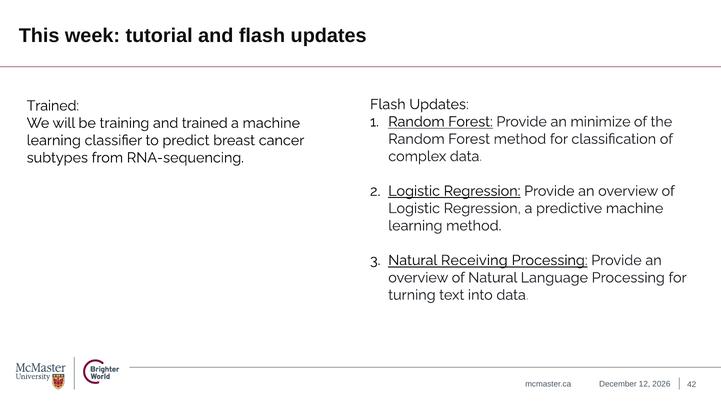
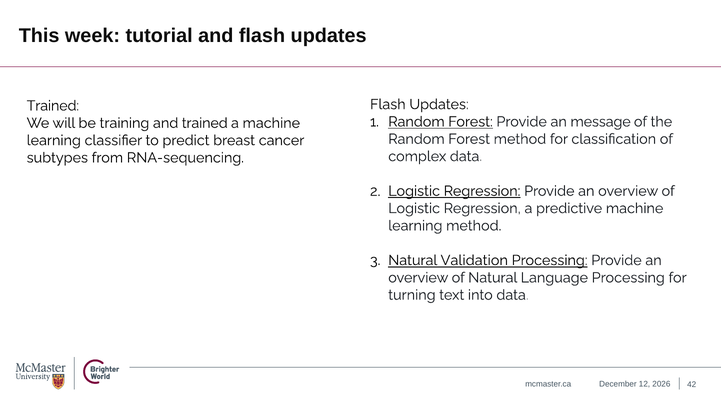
minimize: minimize -> message (601, 122)
Receiving: Receiving -> Validation (474, 260)
